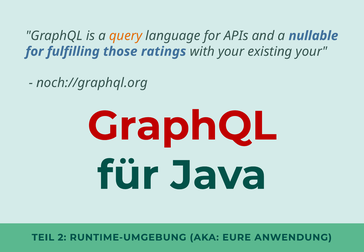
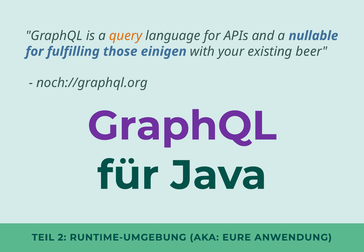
ratings: ratings -> einigen (164, 51)
existing your: your -> beer (311, 51)
GraphQL colour: red -> purple (182, 126)
